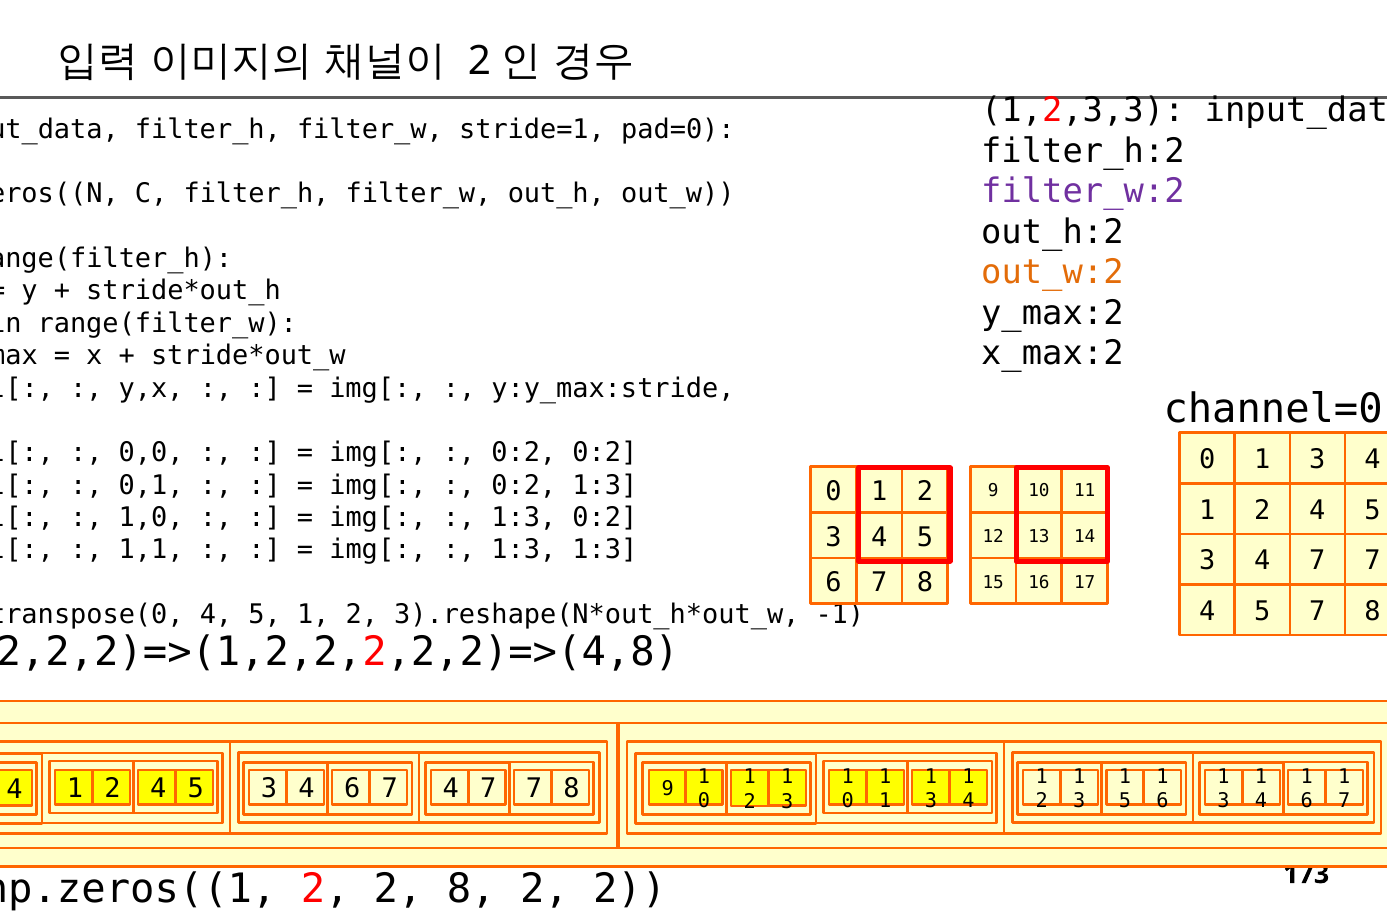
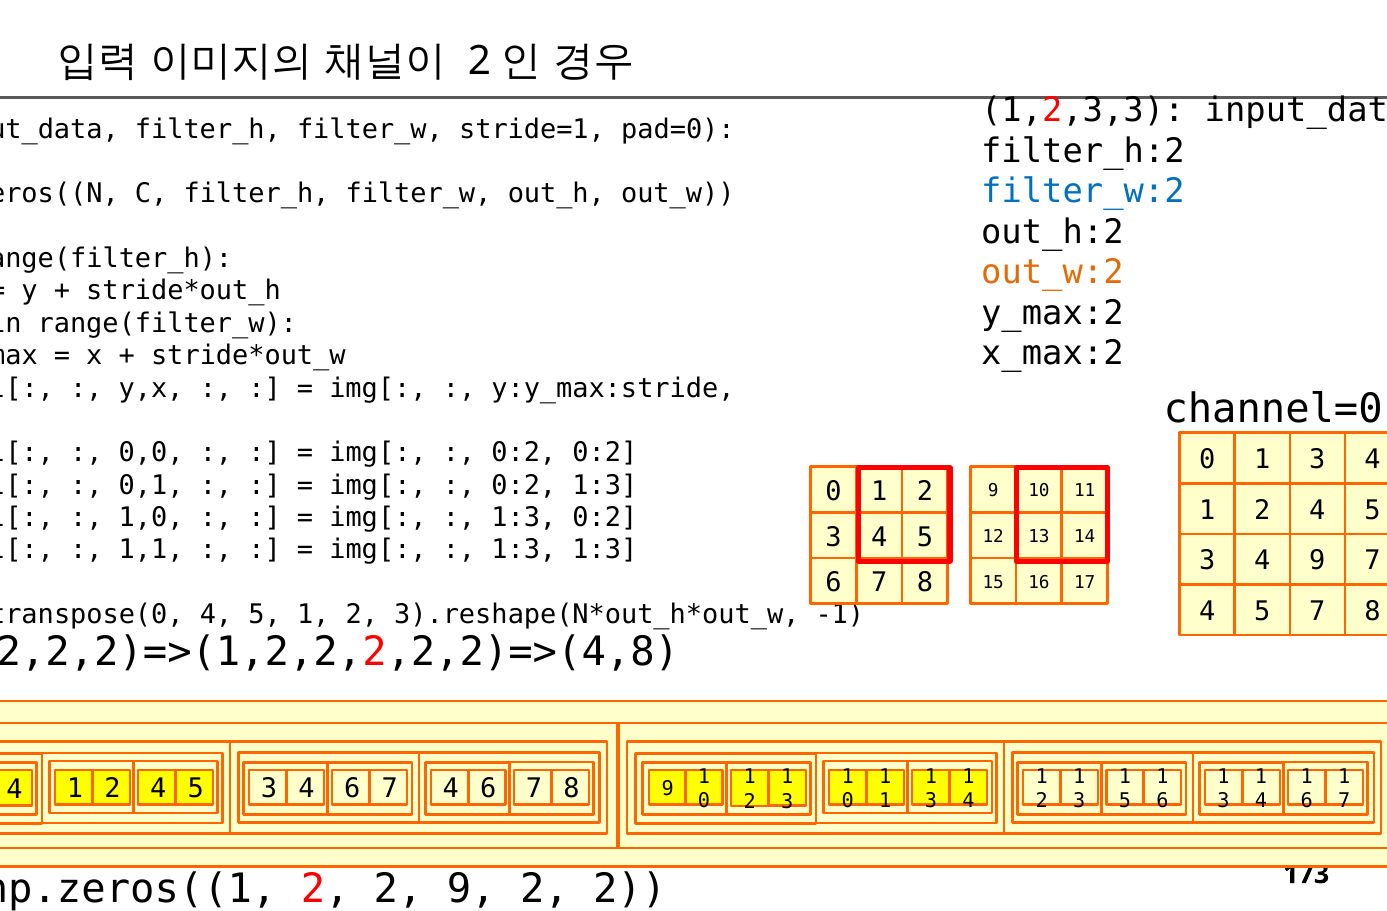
filter_w:2 colour: purple -> blue (1083, 192)
3 4 7: 7 -> 9 (1317, 561)
7 4 7: 7 -> 6 (488, 789)
2 8: 8 -> 9 (471, 889)
